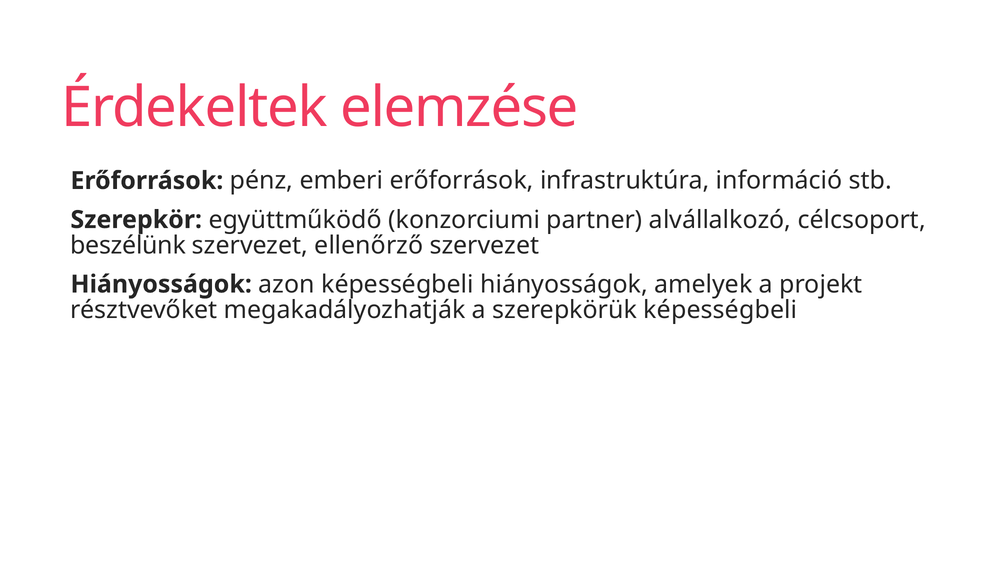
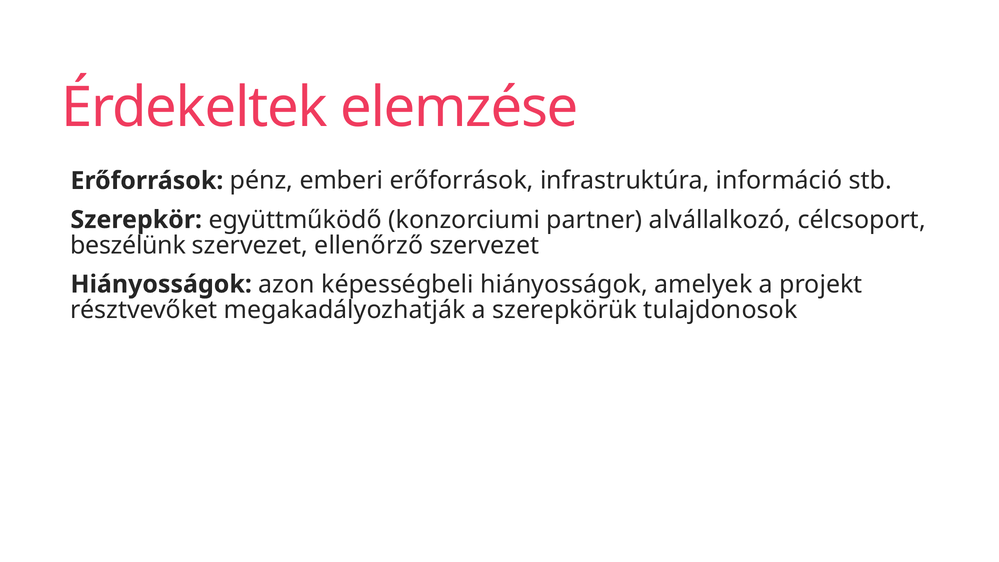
szerepkörük képességbeli: képességbeli -> tulajdonosok (720, 310)
